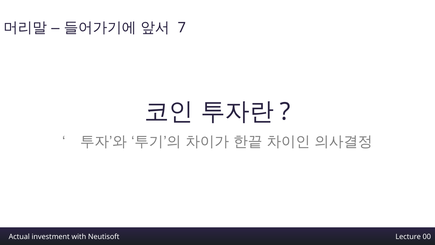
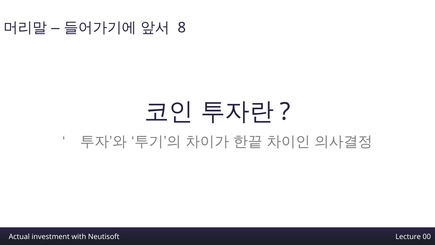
7: 7 -> 8 (182, 28)
